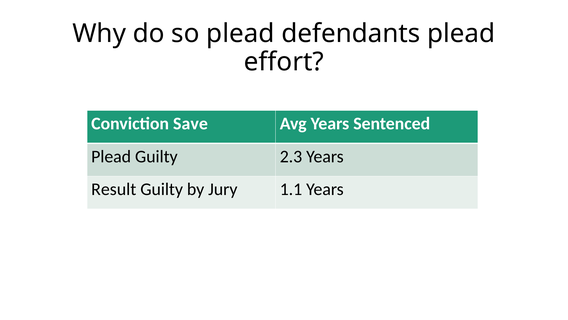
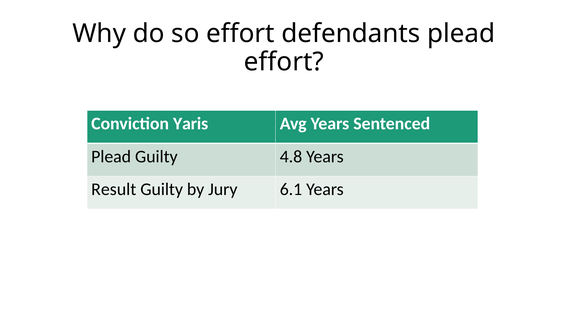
so plead: plead -> effort (240, 34)
Save: Save -> Yaris (191, 123)
2.3: 2.3 -> 4.8 (291, 156)
1.1: 1.1 -> 6.1 (291, 189)
